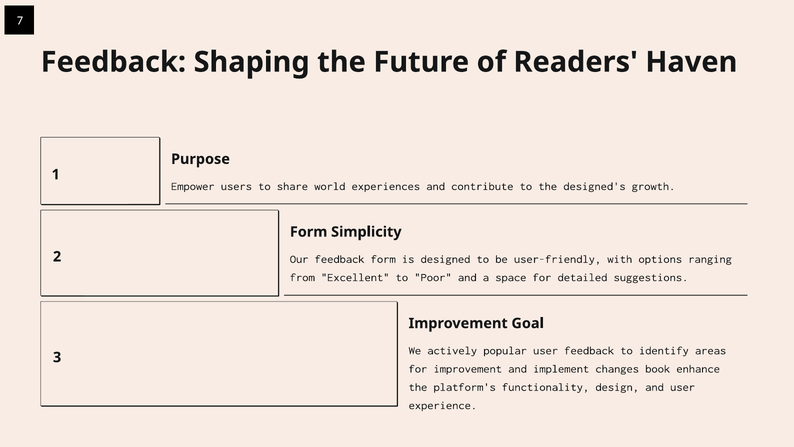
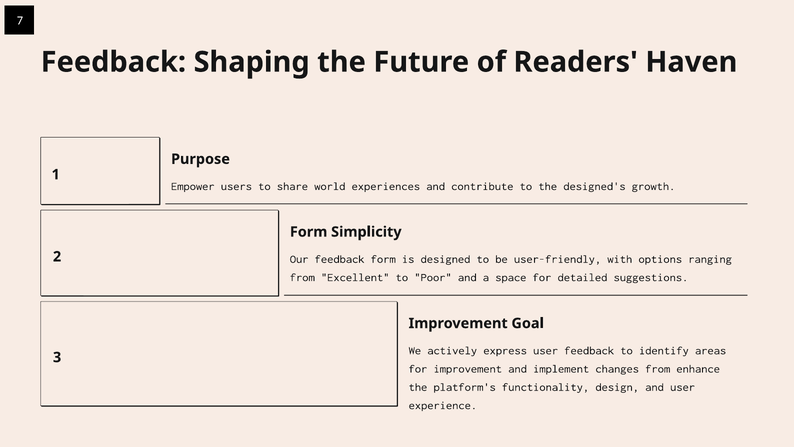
popular: popular -> express (505, 350)
changes book: book -> from (658, 368)
